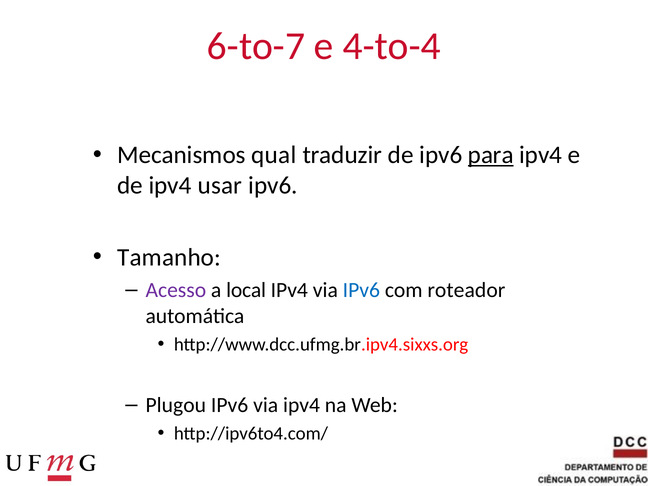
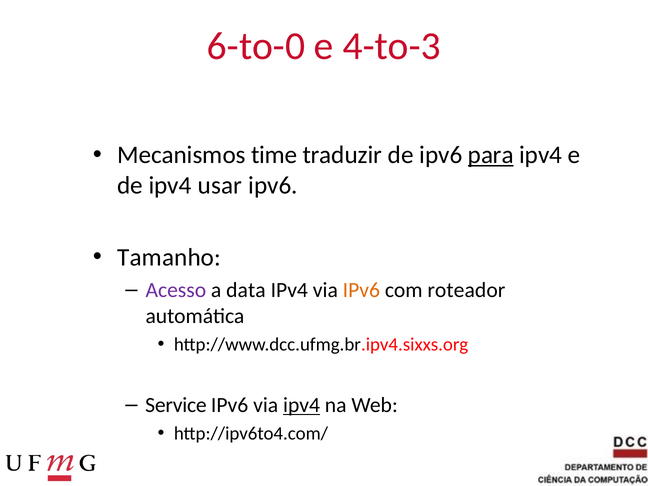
6-to-7: 6-to-7 -> 6-to-0 (256, 46)
4-to-4: 4-to-4 -> 4-to-3 (392, 46)
qual: qual -> time (274, 155)
local: local -> data (246, 290)
IPv6 colour: blue -> orange (361, 290)
Plugou: Plugou -> Service (176, 405)
ipv4 underline: none -> present (302, 405)
